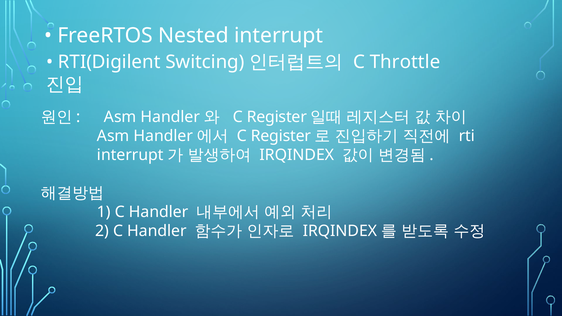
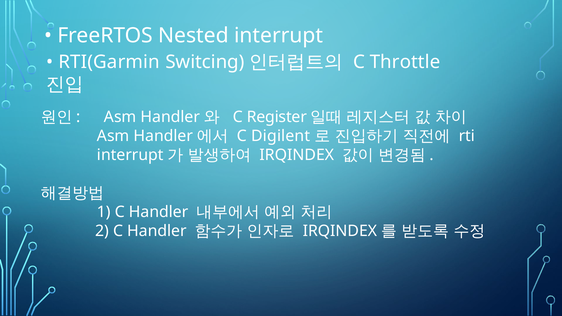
RTI(Digilent: RTI(Digilent -> RTI(Garmin (109, 62)
Register: Register -> Digilent (281, 136)
